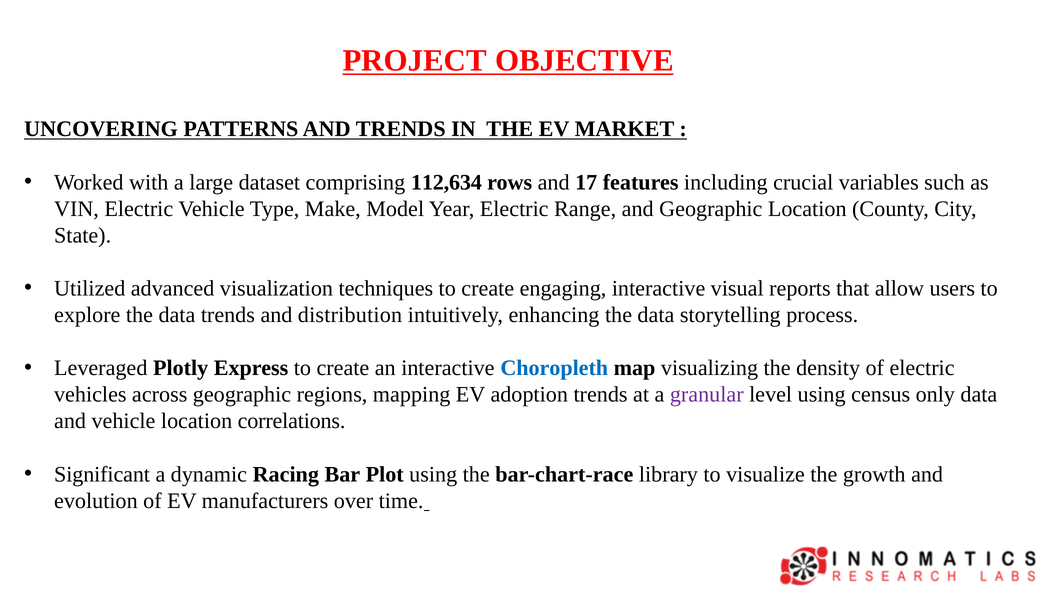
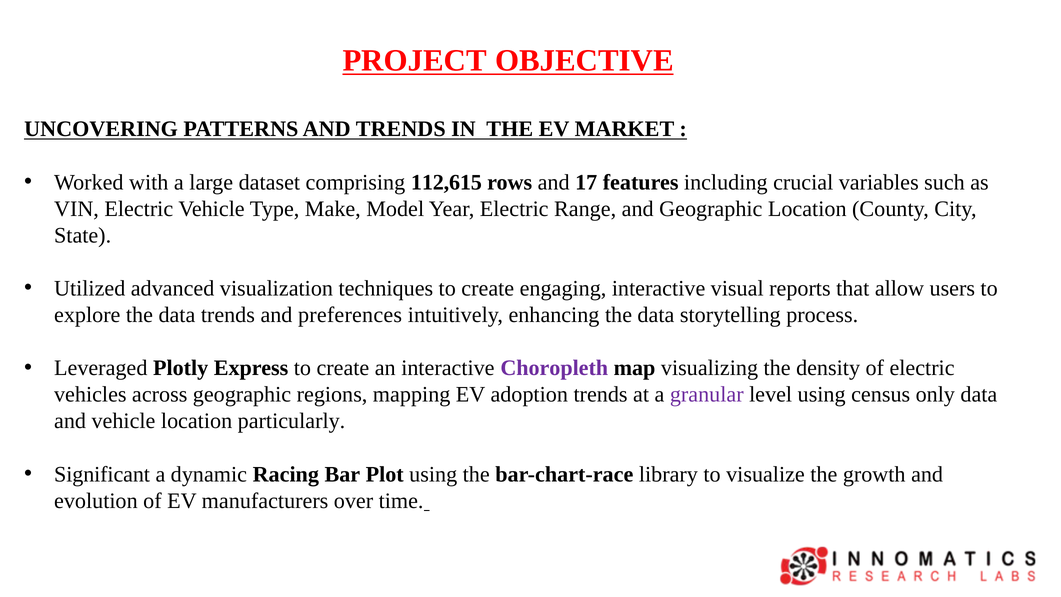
112,634: 112,634 -> 112,615 (446, 182)
distribution: distribution -> preferences (350, 315)
Choropleth colour: blue -> purple (554, 368)
correlations: correlations -> particularly (291, 421)
